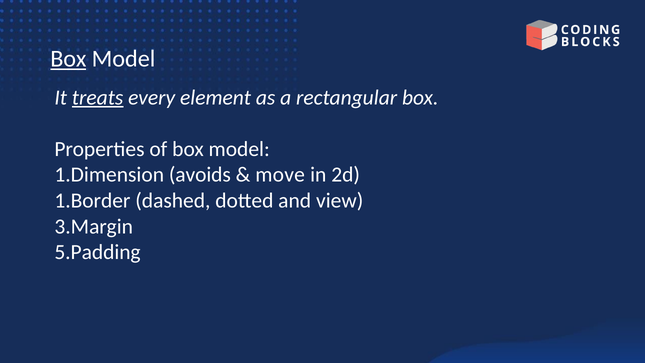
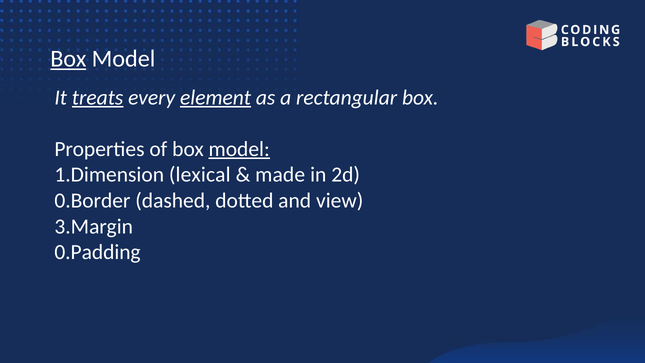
element underline: none -> present (216, 97)
model underline: none -> present (239, 149)
avoids: avoids -> lexical (200, 175)
move: move -> made (280, 175)
1.Border: 1.Border -> 0.Border (92, 201)
5.Padding: 5.Padding -> 0.Padding (98, 252)
